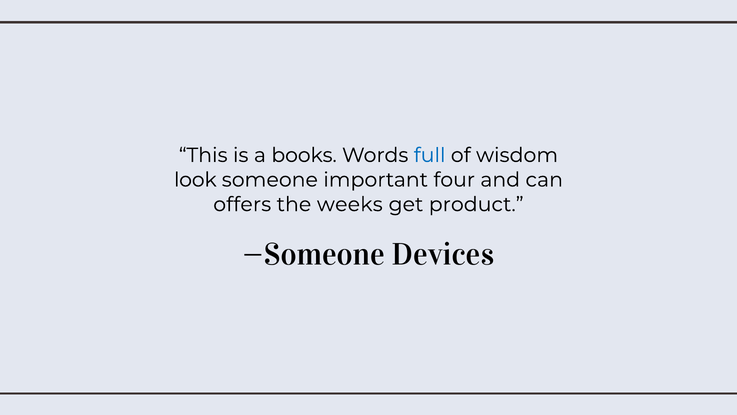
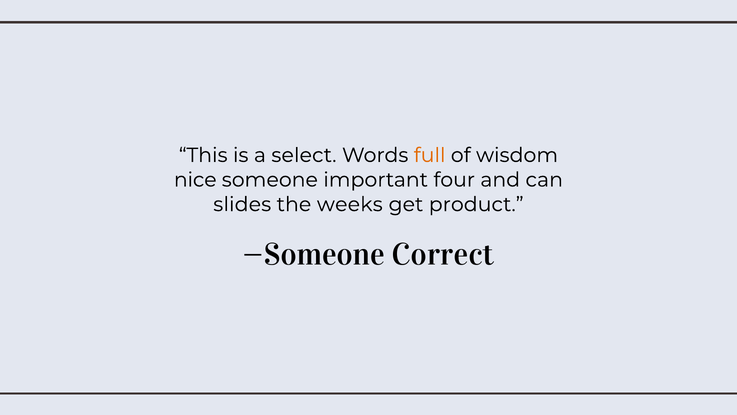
books: books -> select (304, 155)
full colour: blue -> orange (430, 155)
look: look -> nice (195, 180)
offers: offers -> slides (242, 204)
Devices: Devices -> Correct (443, 254)
